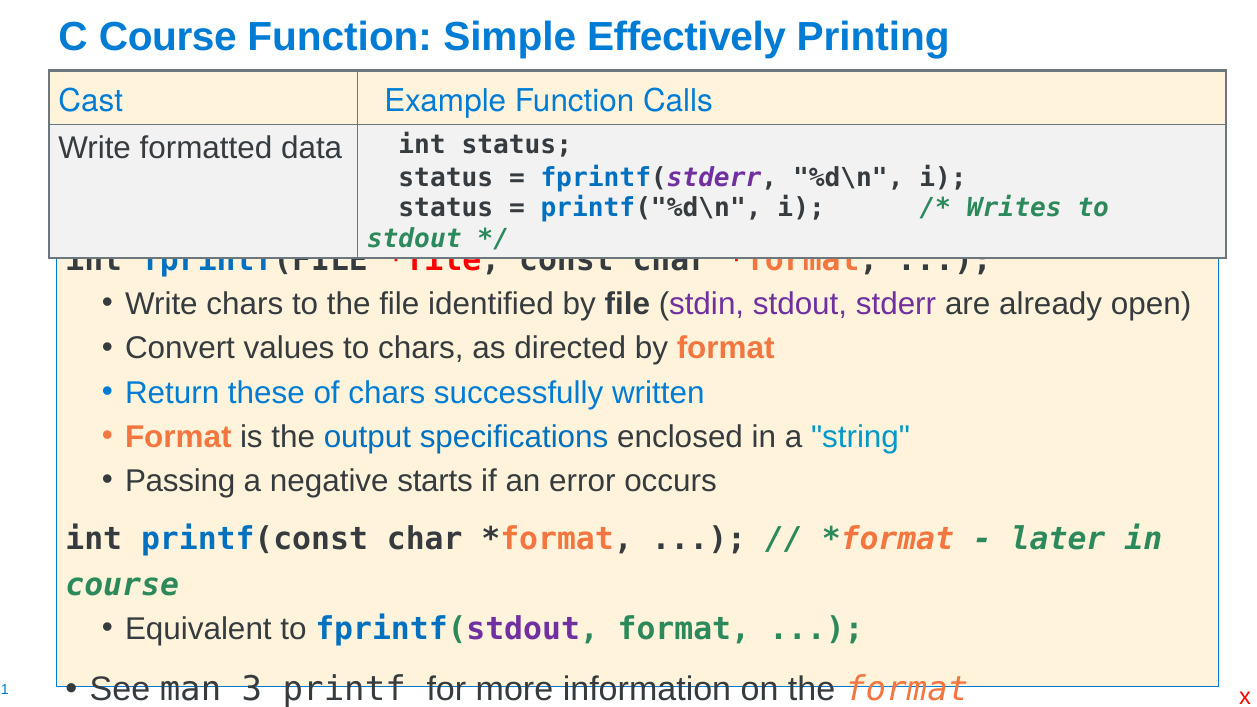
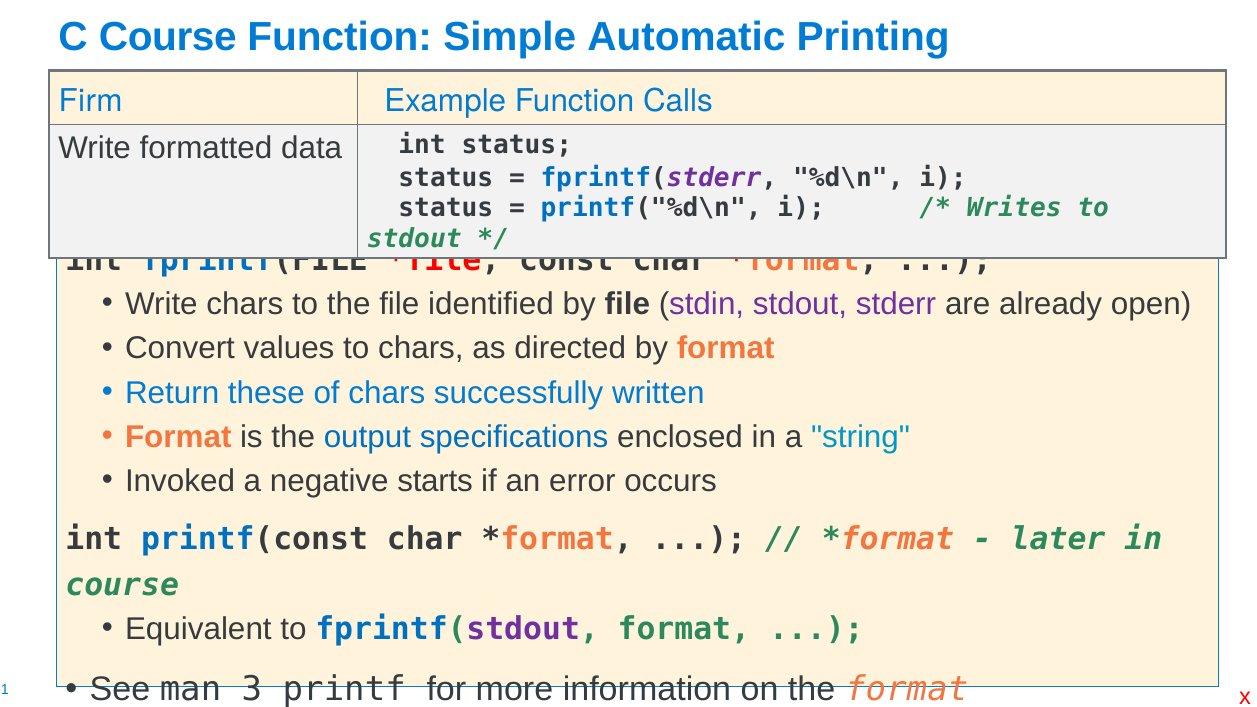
Effectively: Effectively -> Automatic (686, 37)
Cast: Cast -> Firm (91, 101)
Passing: Passing -> Invoked (180, 481)
